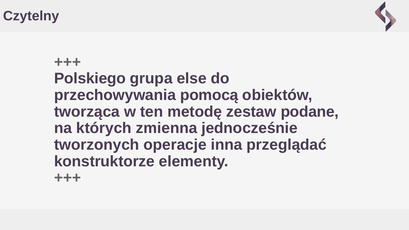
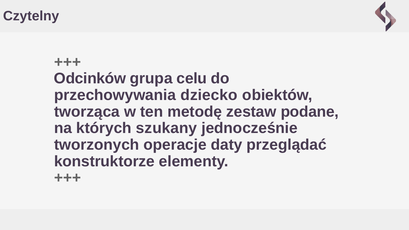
Polskiego: Polskiego -> Odcinków (90, 79)
else: else -> celu (192, 79)
pomocą: pomocą -> dziecko (209, 95)
zmienna: zmienna -> szukany (167, 128)
inna: inna -> daty (227, 145)
